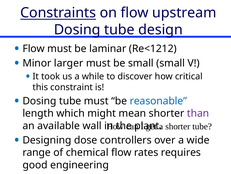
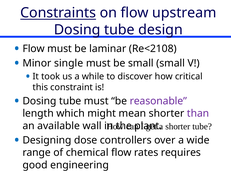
Re<1212: Re<1212 -> Re<2108 (153, 48)
larger: larger -> single (69, 63)
reasonable colour: blue -> purple (158, 101)
